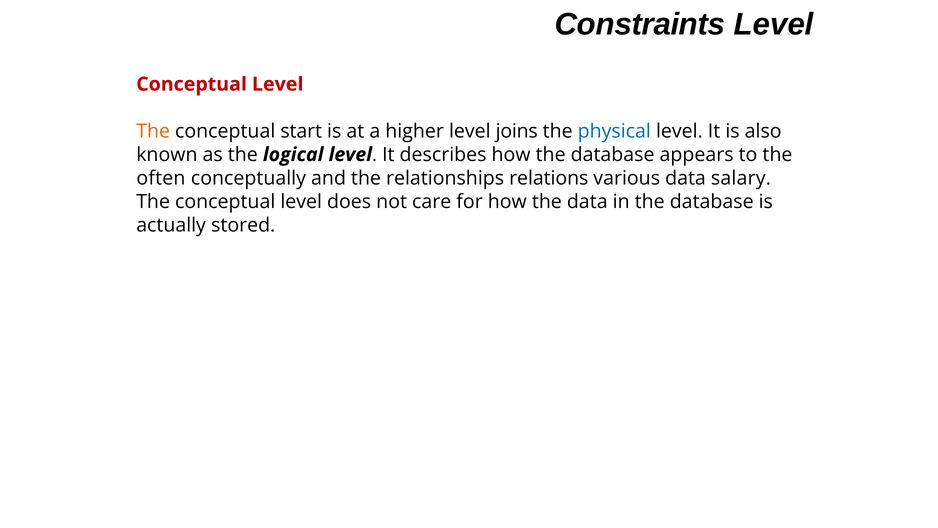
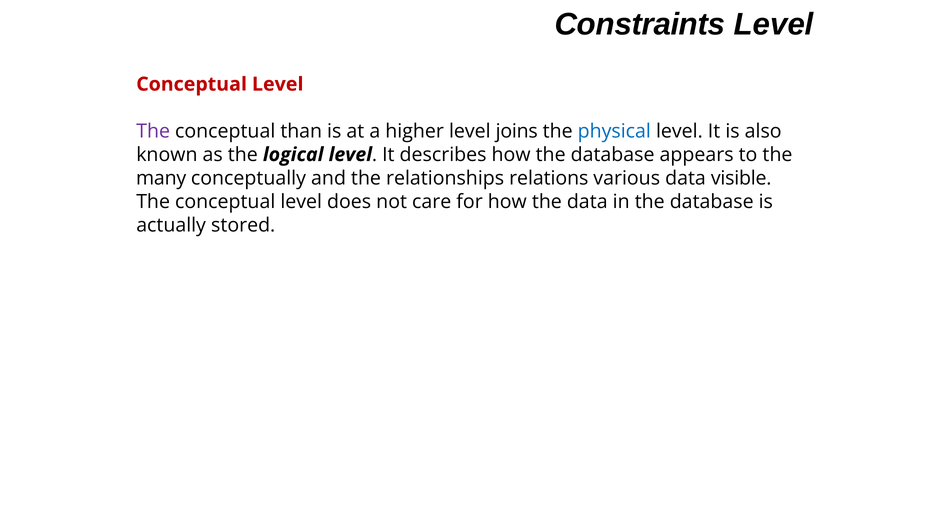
The colour: orange -> purple (153, 131)
start: start -> than (301, 131)
often: often -> many (161, 178)
salary: salary -> visible (741, 178)
